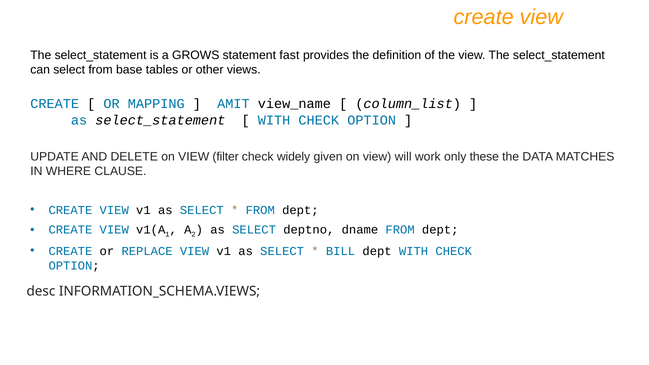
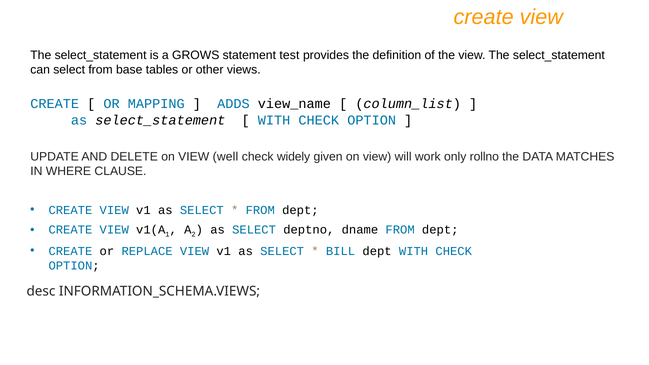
fast: fast -> test (289, 55)
AMIT: AMIT -> ADDS (233, 104)
filter: filter -> well (225, 157)
these: these -> rollno (484, 157)
